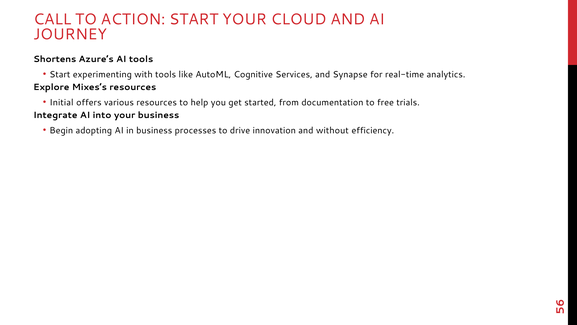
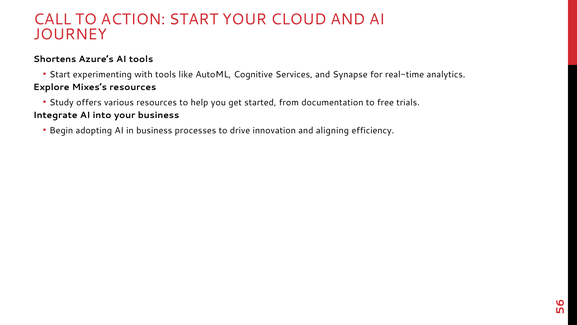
Initial: Initial -> Study (62, 102)
without: without -> aligning (332, 130)
